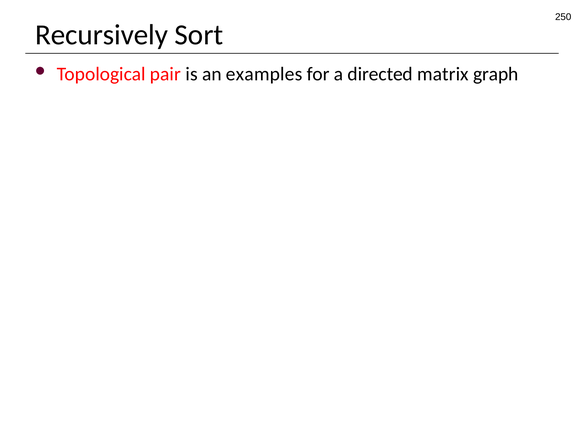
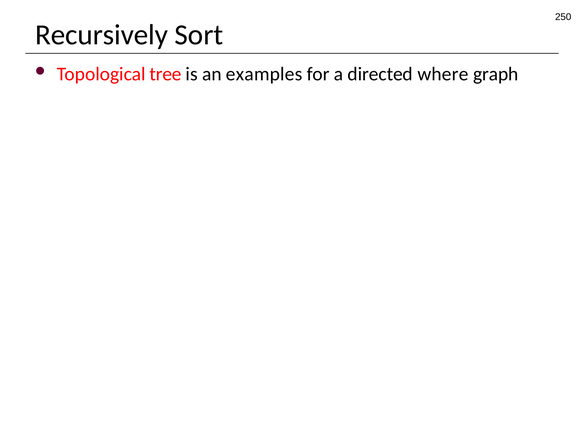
pair: pair -> tree (166, 74)
matrix: matrix -> where (443, 74)
